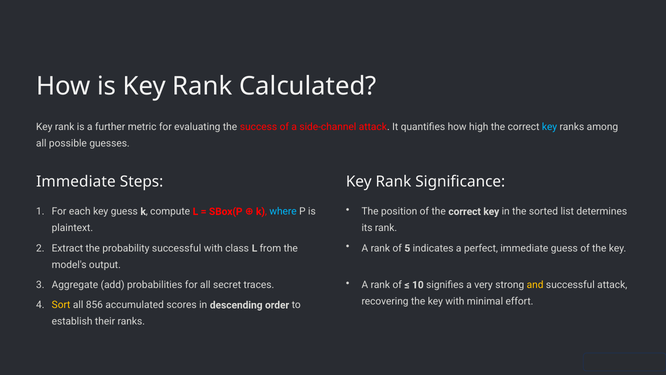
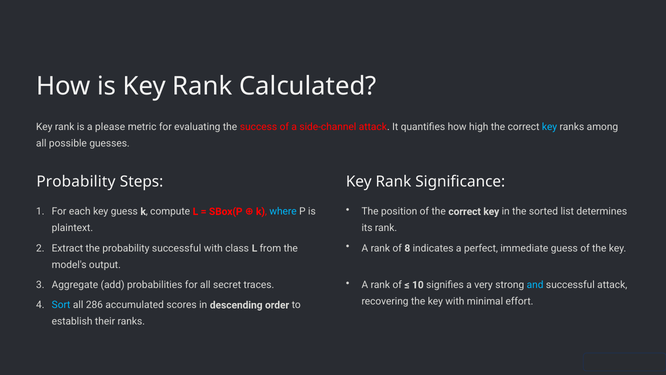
further: further -> please (110, 127)
Immediate: Immediate -> Probability (76, 182)
5: 5 -> 8 (407, 248)
and colour: yellow -> light blue (535, 285)
Sort colour: yellow -> light blue (61, 305)
856: 856 -> 286 (94, 305)
